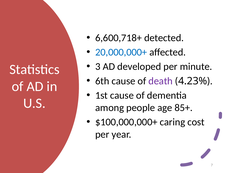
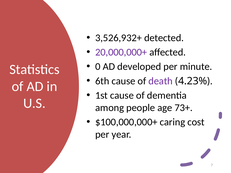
6,600,718+: 6,600,718+ -> 3,526,932+ (119, 38)
20,000,000+ colour: blue -> purple (121, 52)
3: 3 -> 0 (98, 67)
85+: 85+ -> 73+ (184, 108)
